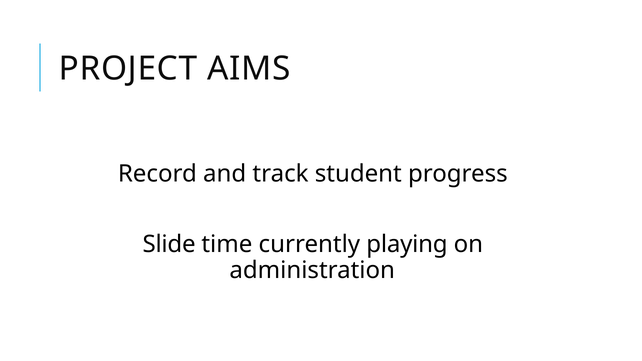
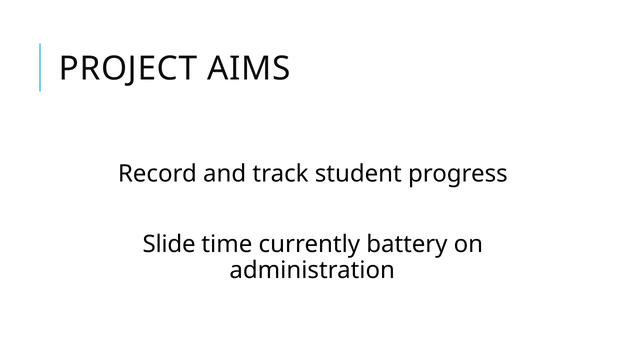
playing: playing -> battery (407, 245)
